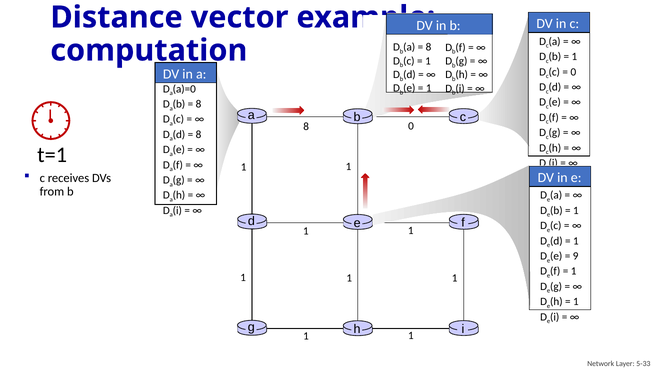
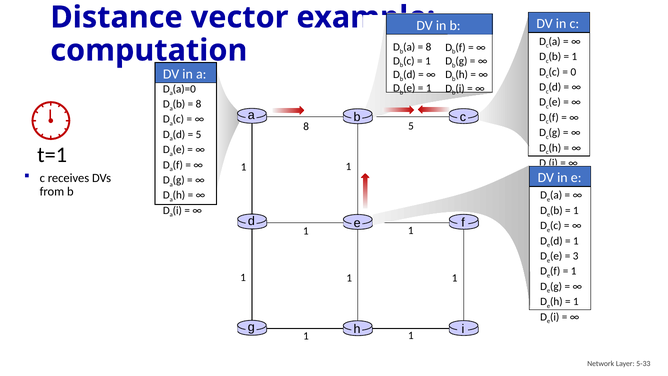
8 0: 0 -> 5 (411, 126)
8: 8 -> 5 (198, 134)
9: 9 -> 3 (576, 256)
